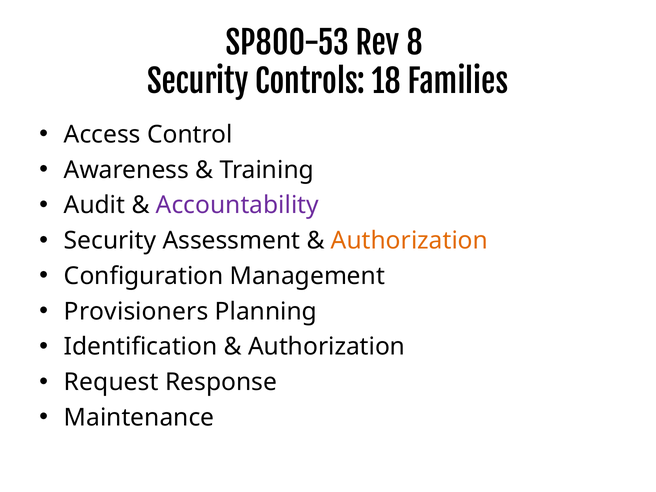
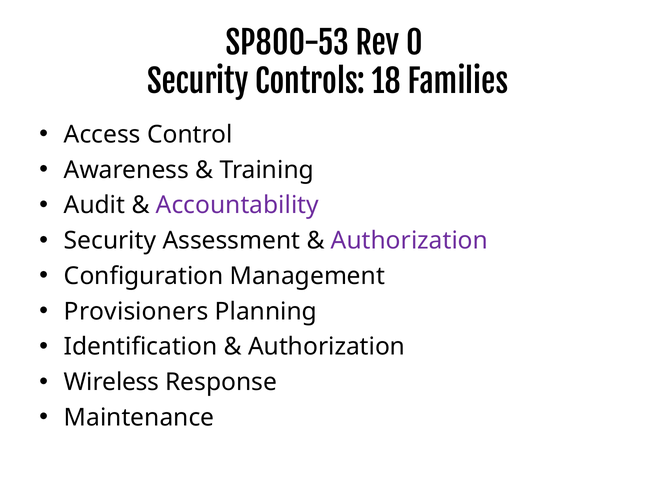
8: 8 -> 0 (415, 44)
Authorization colour: orange -> purple (410, 241)
Request: Request -> Wireless (111, 382)
